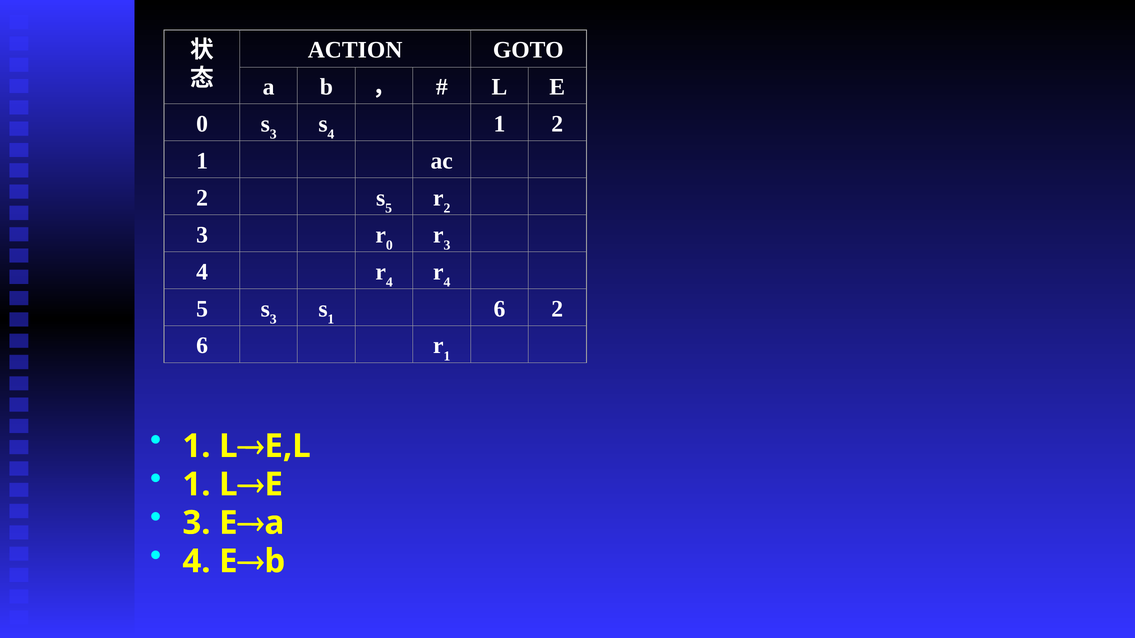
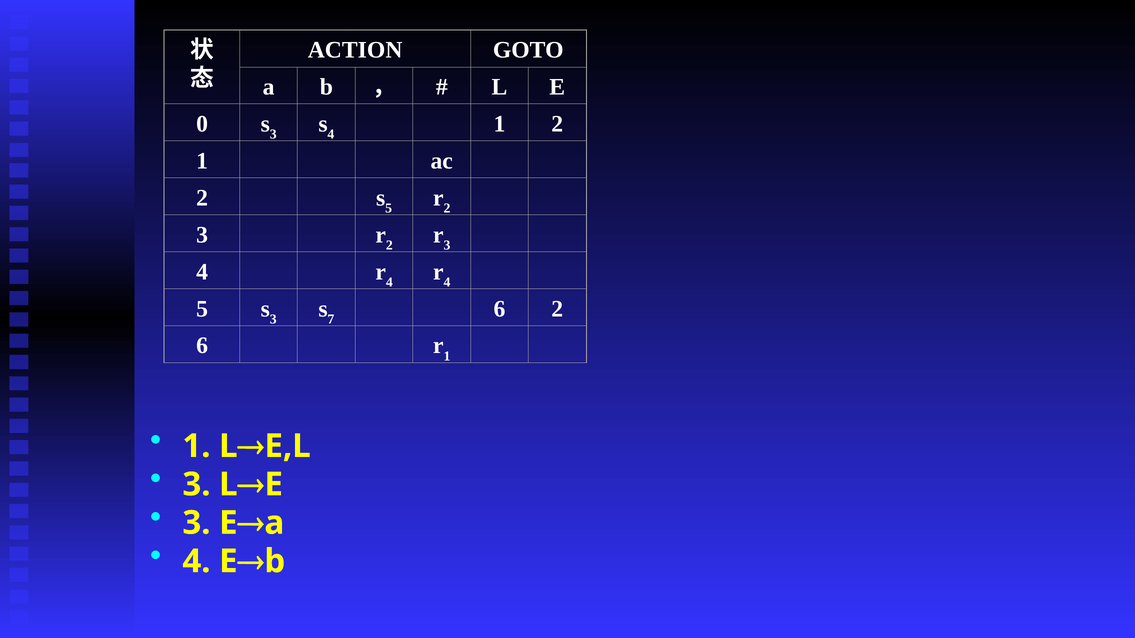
0: 0 -> 2 (389, 245)
1: 1 -> 7 (331, 319)
1: 1 -> 3 (196, 485)
